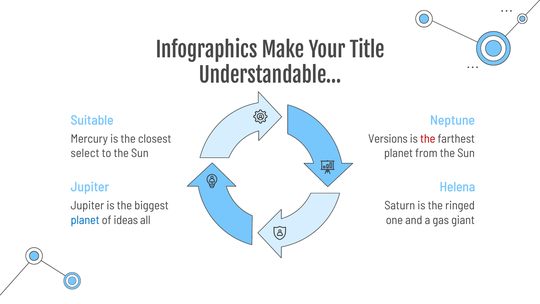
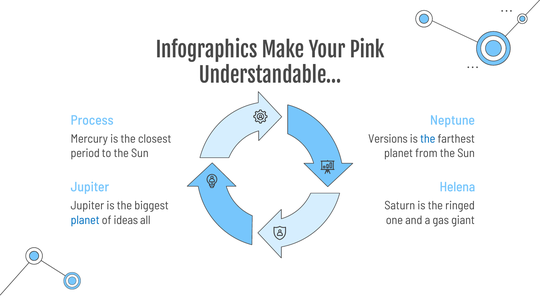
Title: Title -> Pink (367, 51)
Suitable: Suitable -> Process (92, 120)
the colour: red -> blue (428, 139)
select: select -> period (85, 153)
